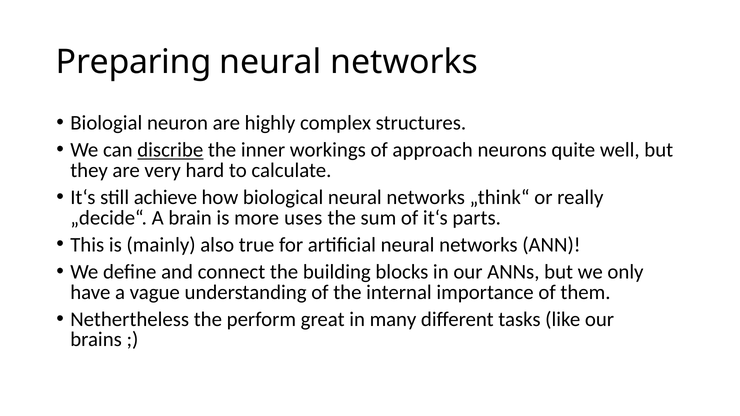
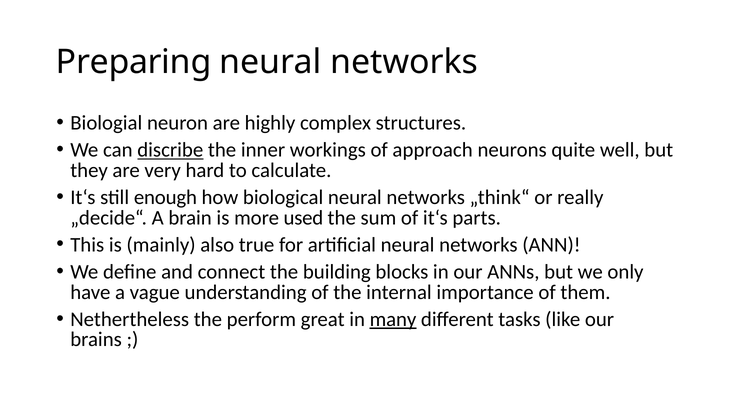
achieve: achieve -> enough (165, 198)
uses: uses -> used (303, 218)
many underline: none -> present (393, 320)
